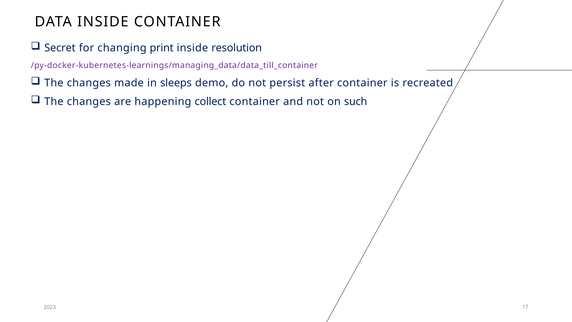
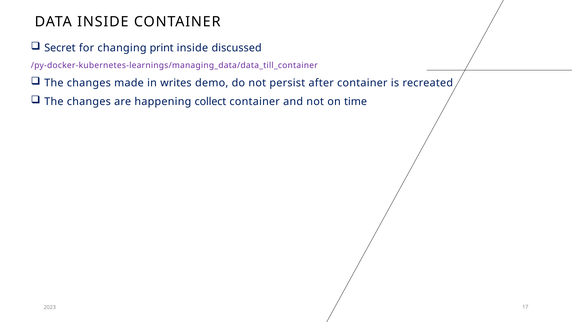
resolution: resolution -> discussed (237, 48)
sleeps: sleeps -> writes (176, 83)
such: such -> time (356, 102)
